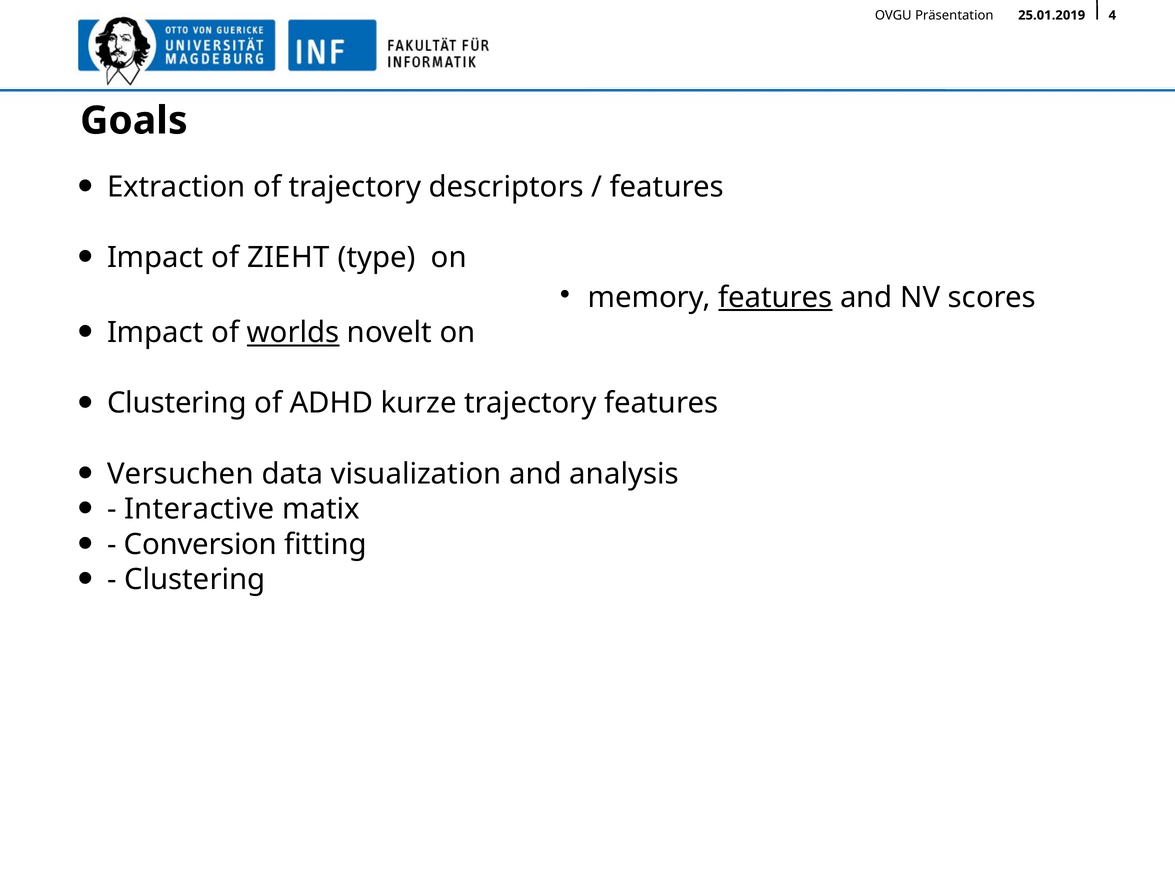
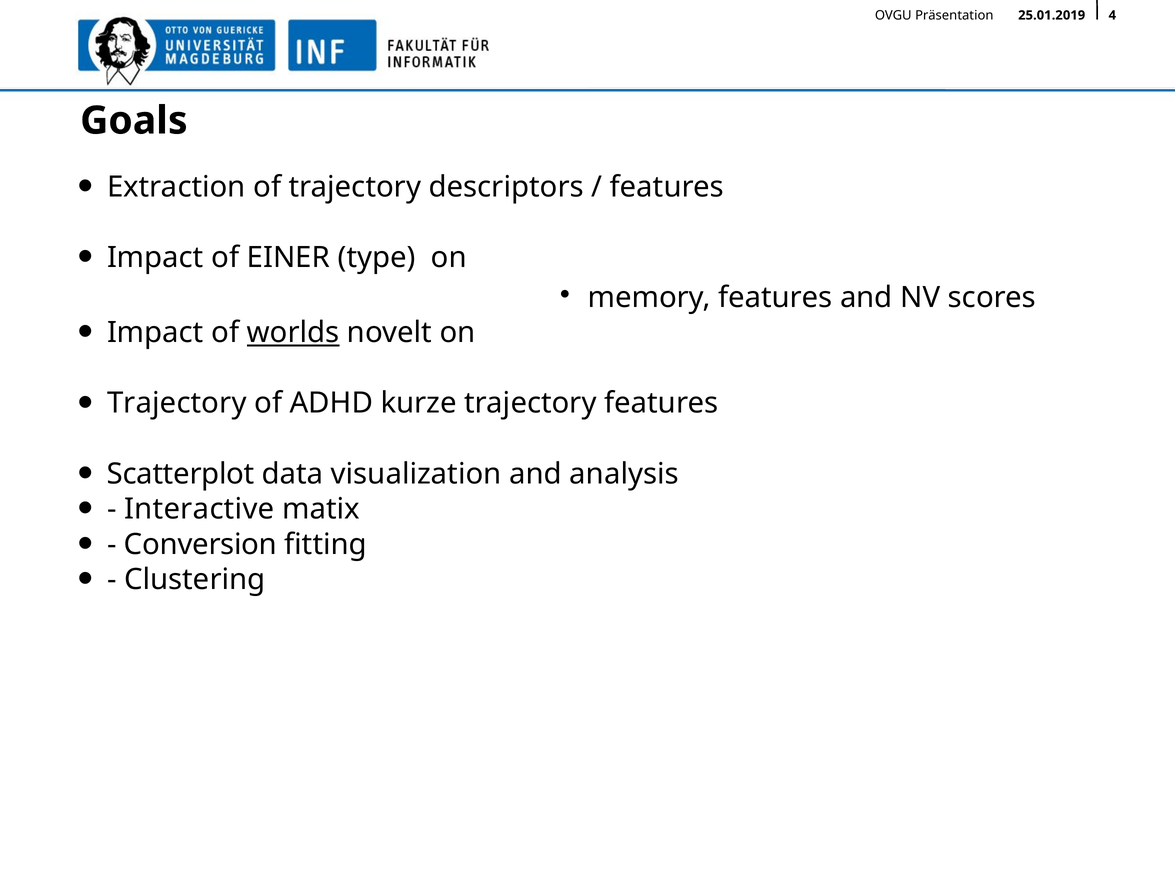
ZIEHT: ZIEHT -> EINER (288, 257)
features underline: present -> none (775, 297)
Clustering: Clustering -> Trajectory (177, 403)
Versuchen: Versuchen -> Scatterplot (181, 473)
